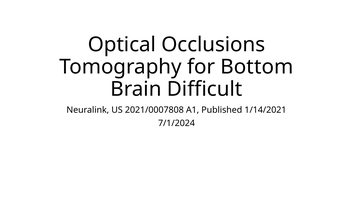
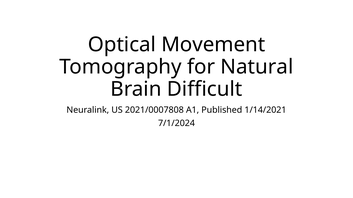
Occlusions: Occlusions -> Movement (213, 45)
Bottom: Bottom -> Natural (257, 67)
